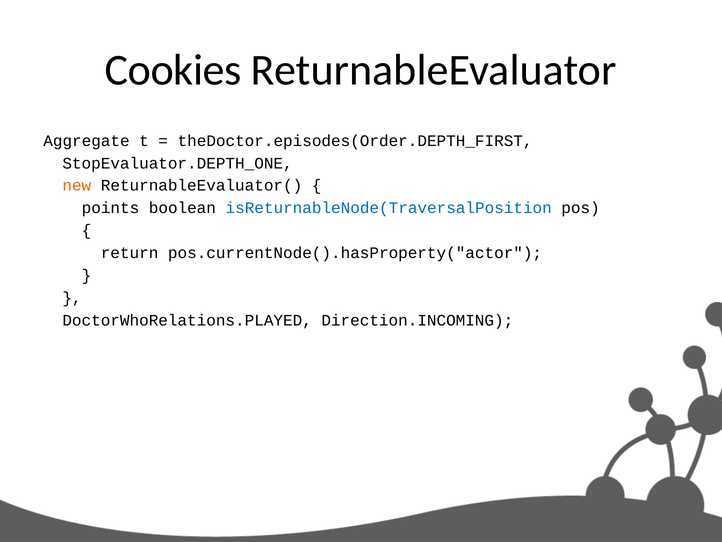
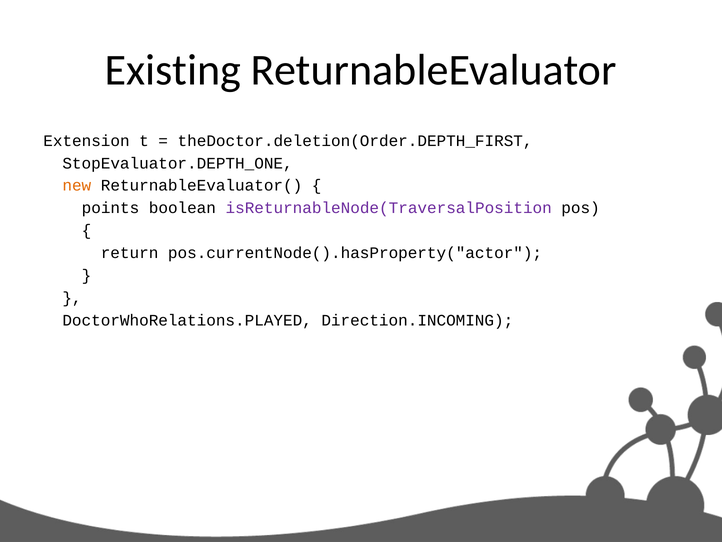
Cookies: Cookies -> Existing (173, 70)
Aggregate: Aggregate -> Extension (86, 141)
theDoctor.episodes(Order.DEPTH_FIRST: theDoctor.episodes(Order.DEPTH_FIRST -> theDoctor.deletion(Order.DEPTH_FIRST (355, 141)
isReturnableNode(TraversalPosition colour: blue -> purple (389, 208)
